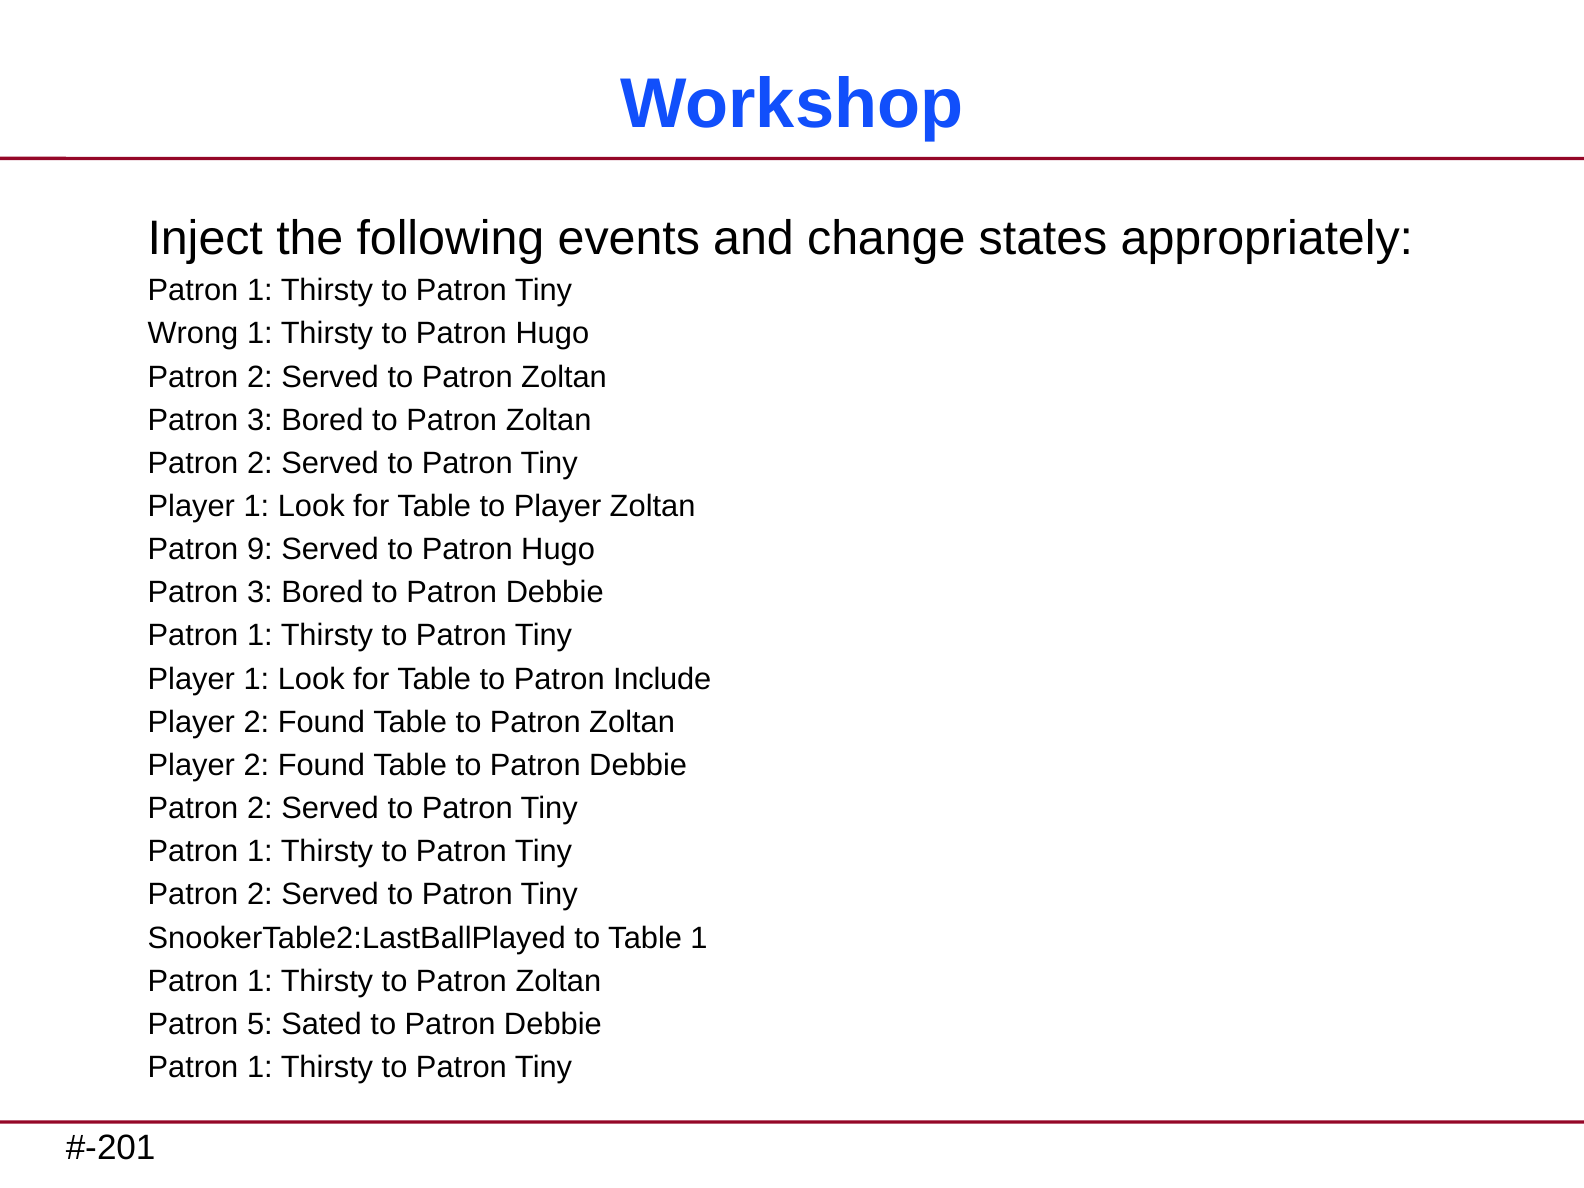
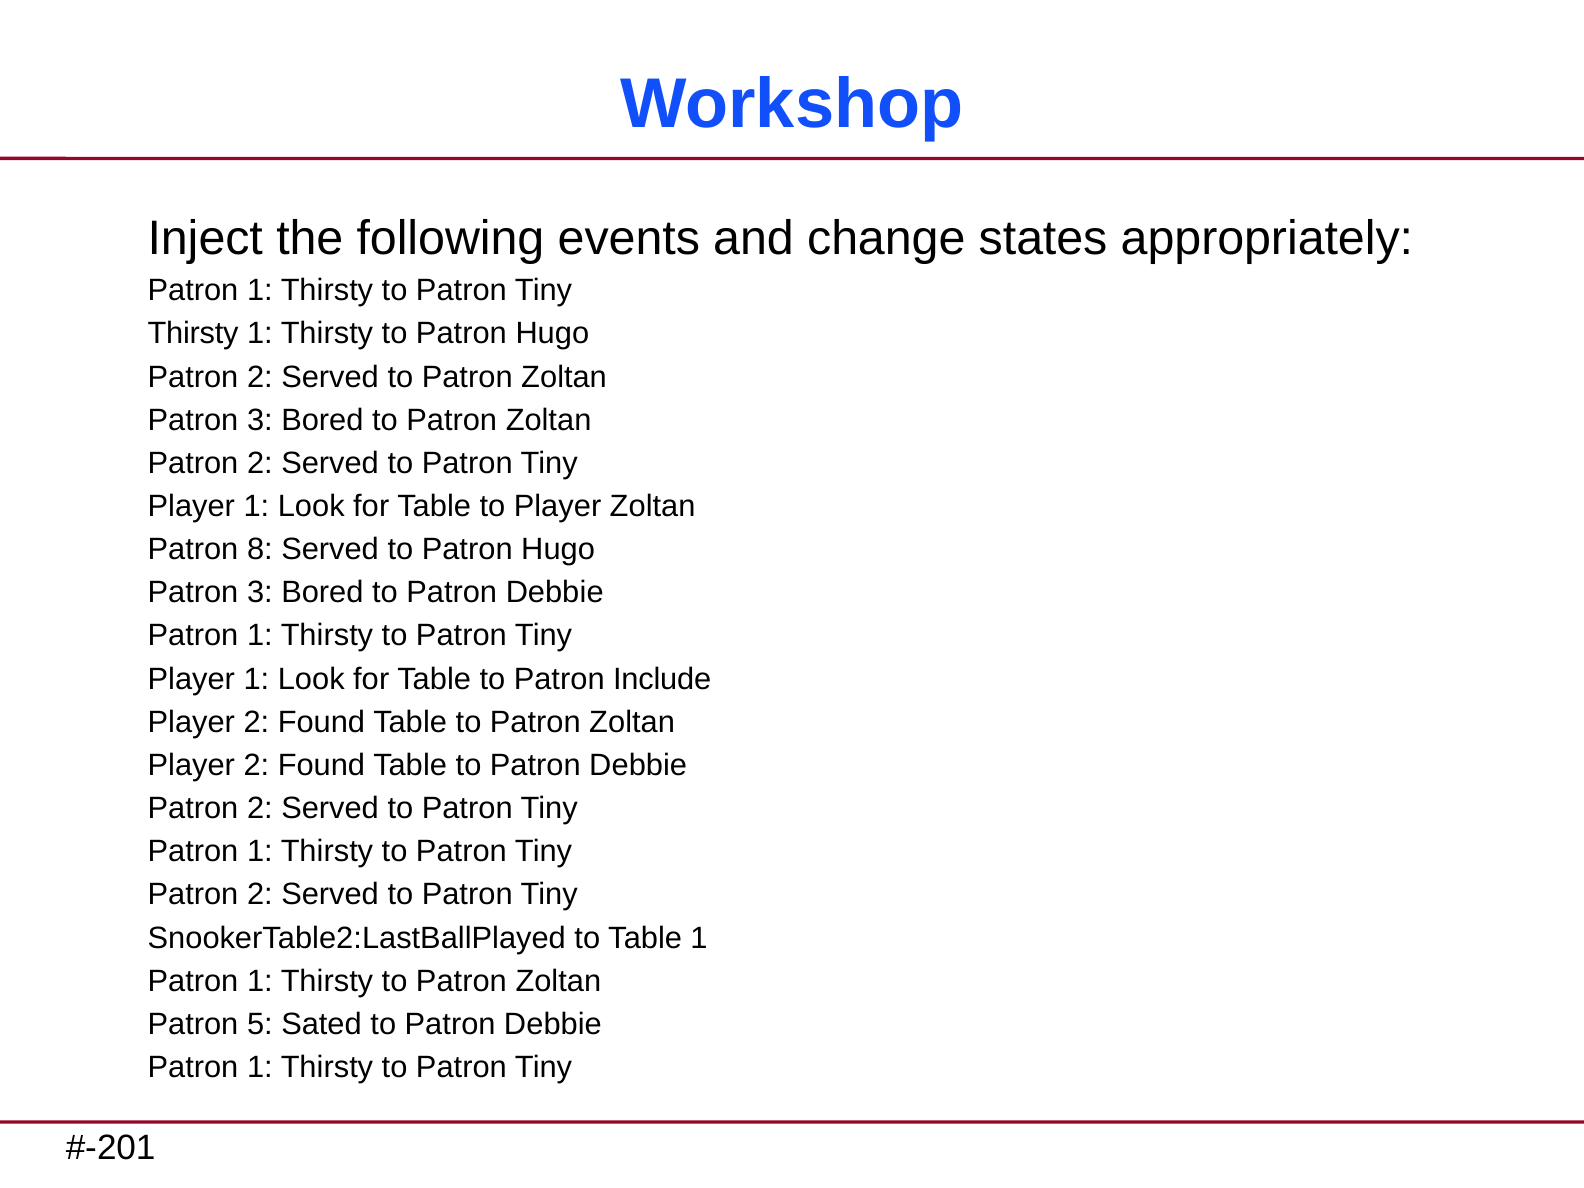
Wrong: Wrong -> Thirsty (193, 334)
9: 9 -> 8 (260, 549)
